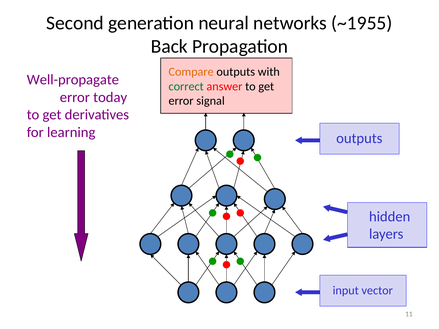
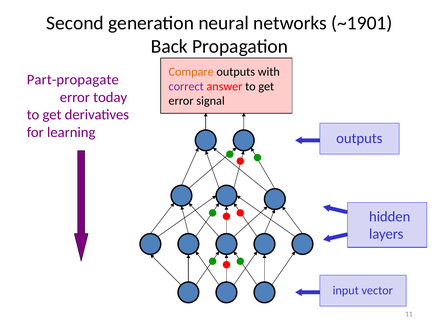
~1955: ~1955 -> ~1901 (362, 23)
Well-propagate: Well-propagate -> Part-propagate (73, 80)
correct colour: green -> purple (186, 86)
